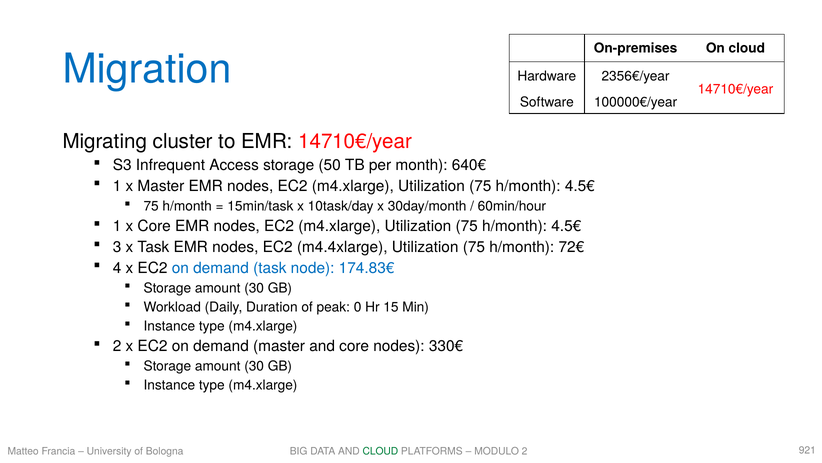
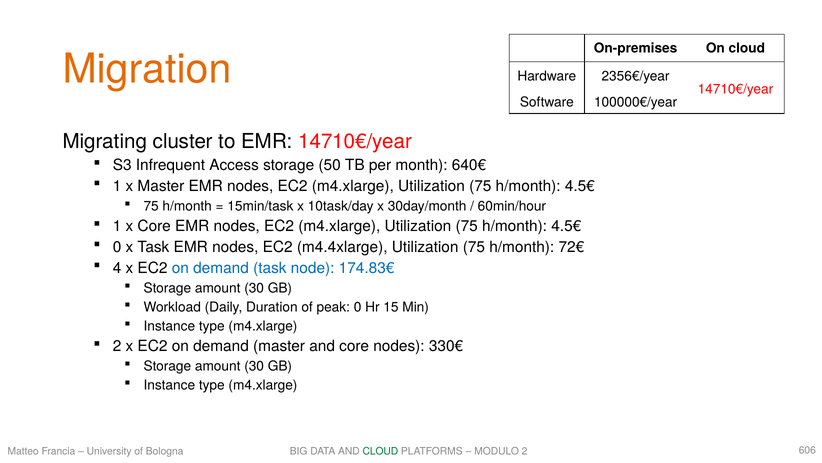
Migration colour: blue -> orange (147, 69)
3: 3 -> 0 (117, 247)
921: 921 -> 606 (807, 450)
